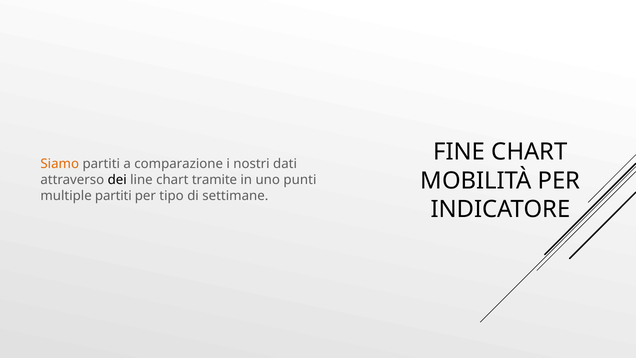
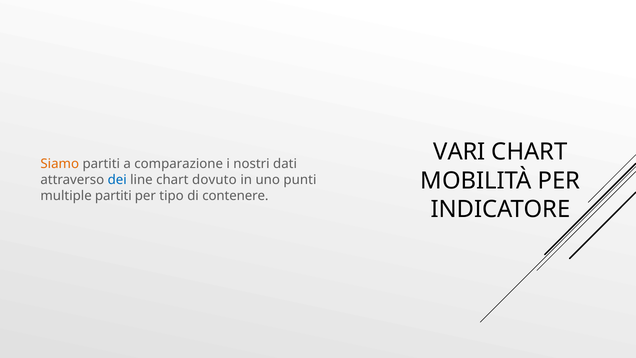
FINE: FINE -> VARI (459, 152)
dei colour: black -> blue (117, 180)
tramite: tramite -> dovuto (214, 180)
settimane: settimane -> contenere (235, 196)
